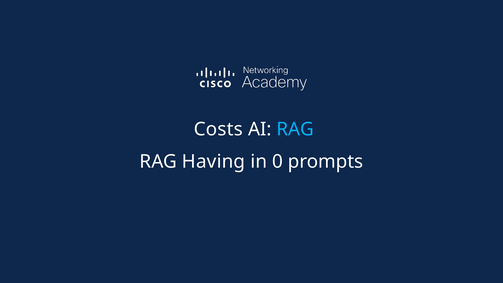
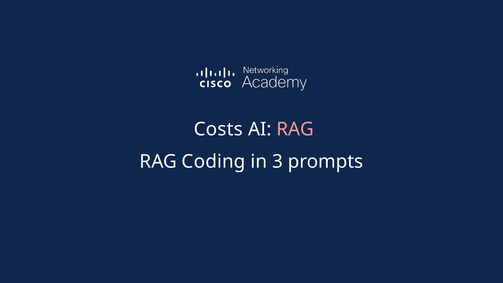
RAG colour: light blue -> pink (295, 129)
Having: Having -> Coding (214, 162)
0: 0 -> 3 (277, 162)
